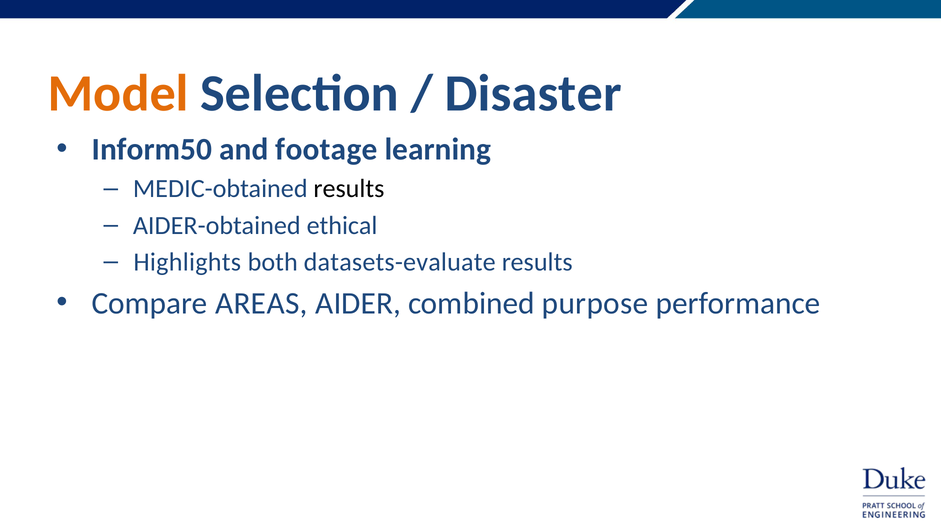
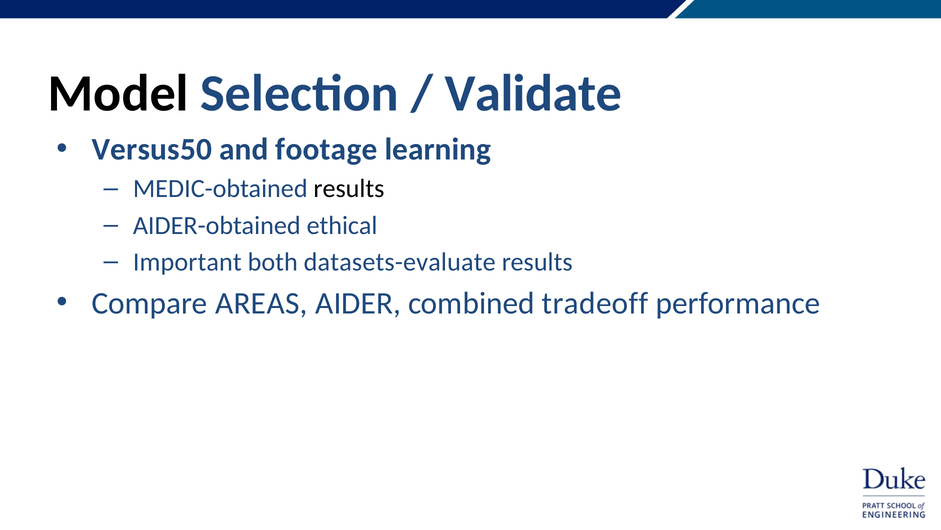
Model colour: orange -> black (118, 93)
Disaster: Disaster -> Validate (533, 93)
Inform50: Inform50 -> Versus50 (152, 149)
Highlights: Highlights -> Important (187, 262)
purpose: purpose -> tradeoff (595, 303)
